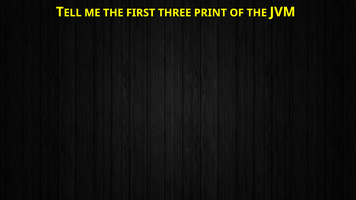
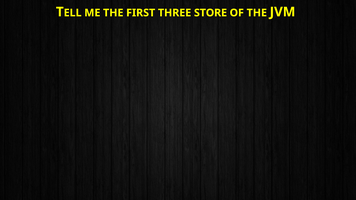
PRINT: PRINT -> STORE (210, 13)
